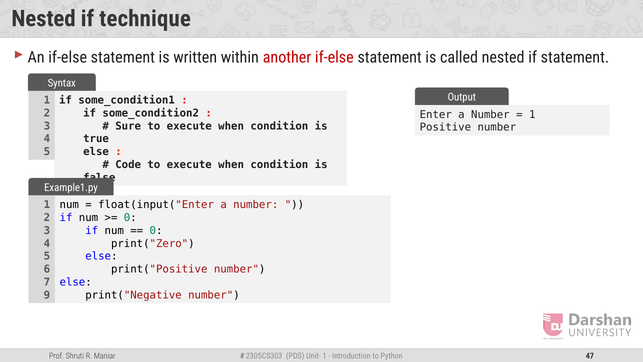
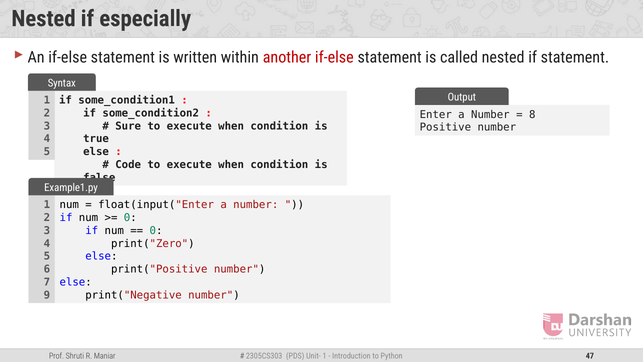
technique: technique -> especially (145, 19)
1: 1 -> 8 (532, 114)
